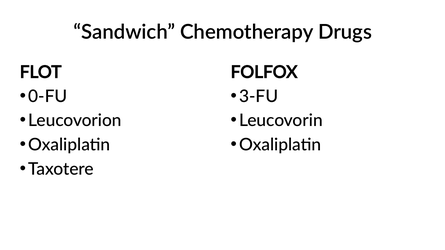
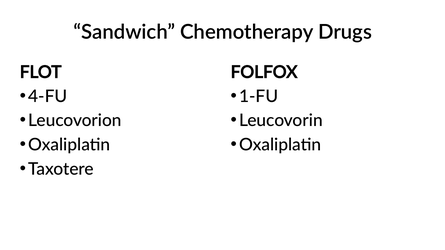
0-FU: 0-FU -> 4-FU (48, 96)
3-FU: 3-FU -> 1-FU (259, 96)
